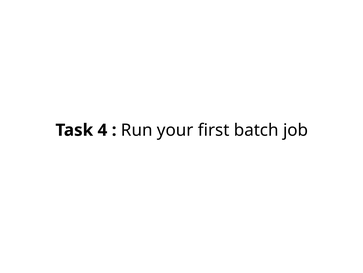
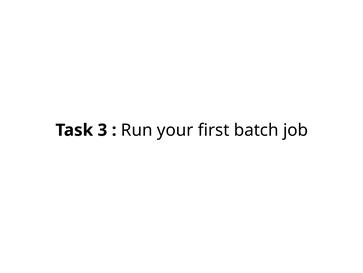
4: 4 -> 3 (102, 130)
